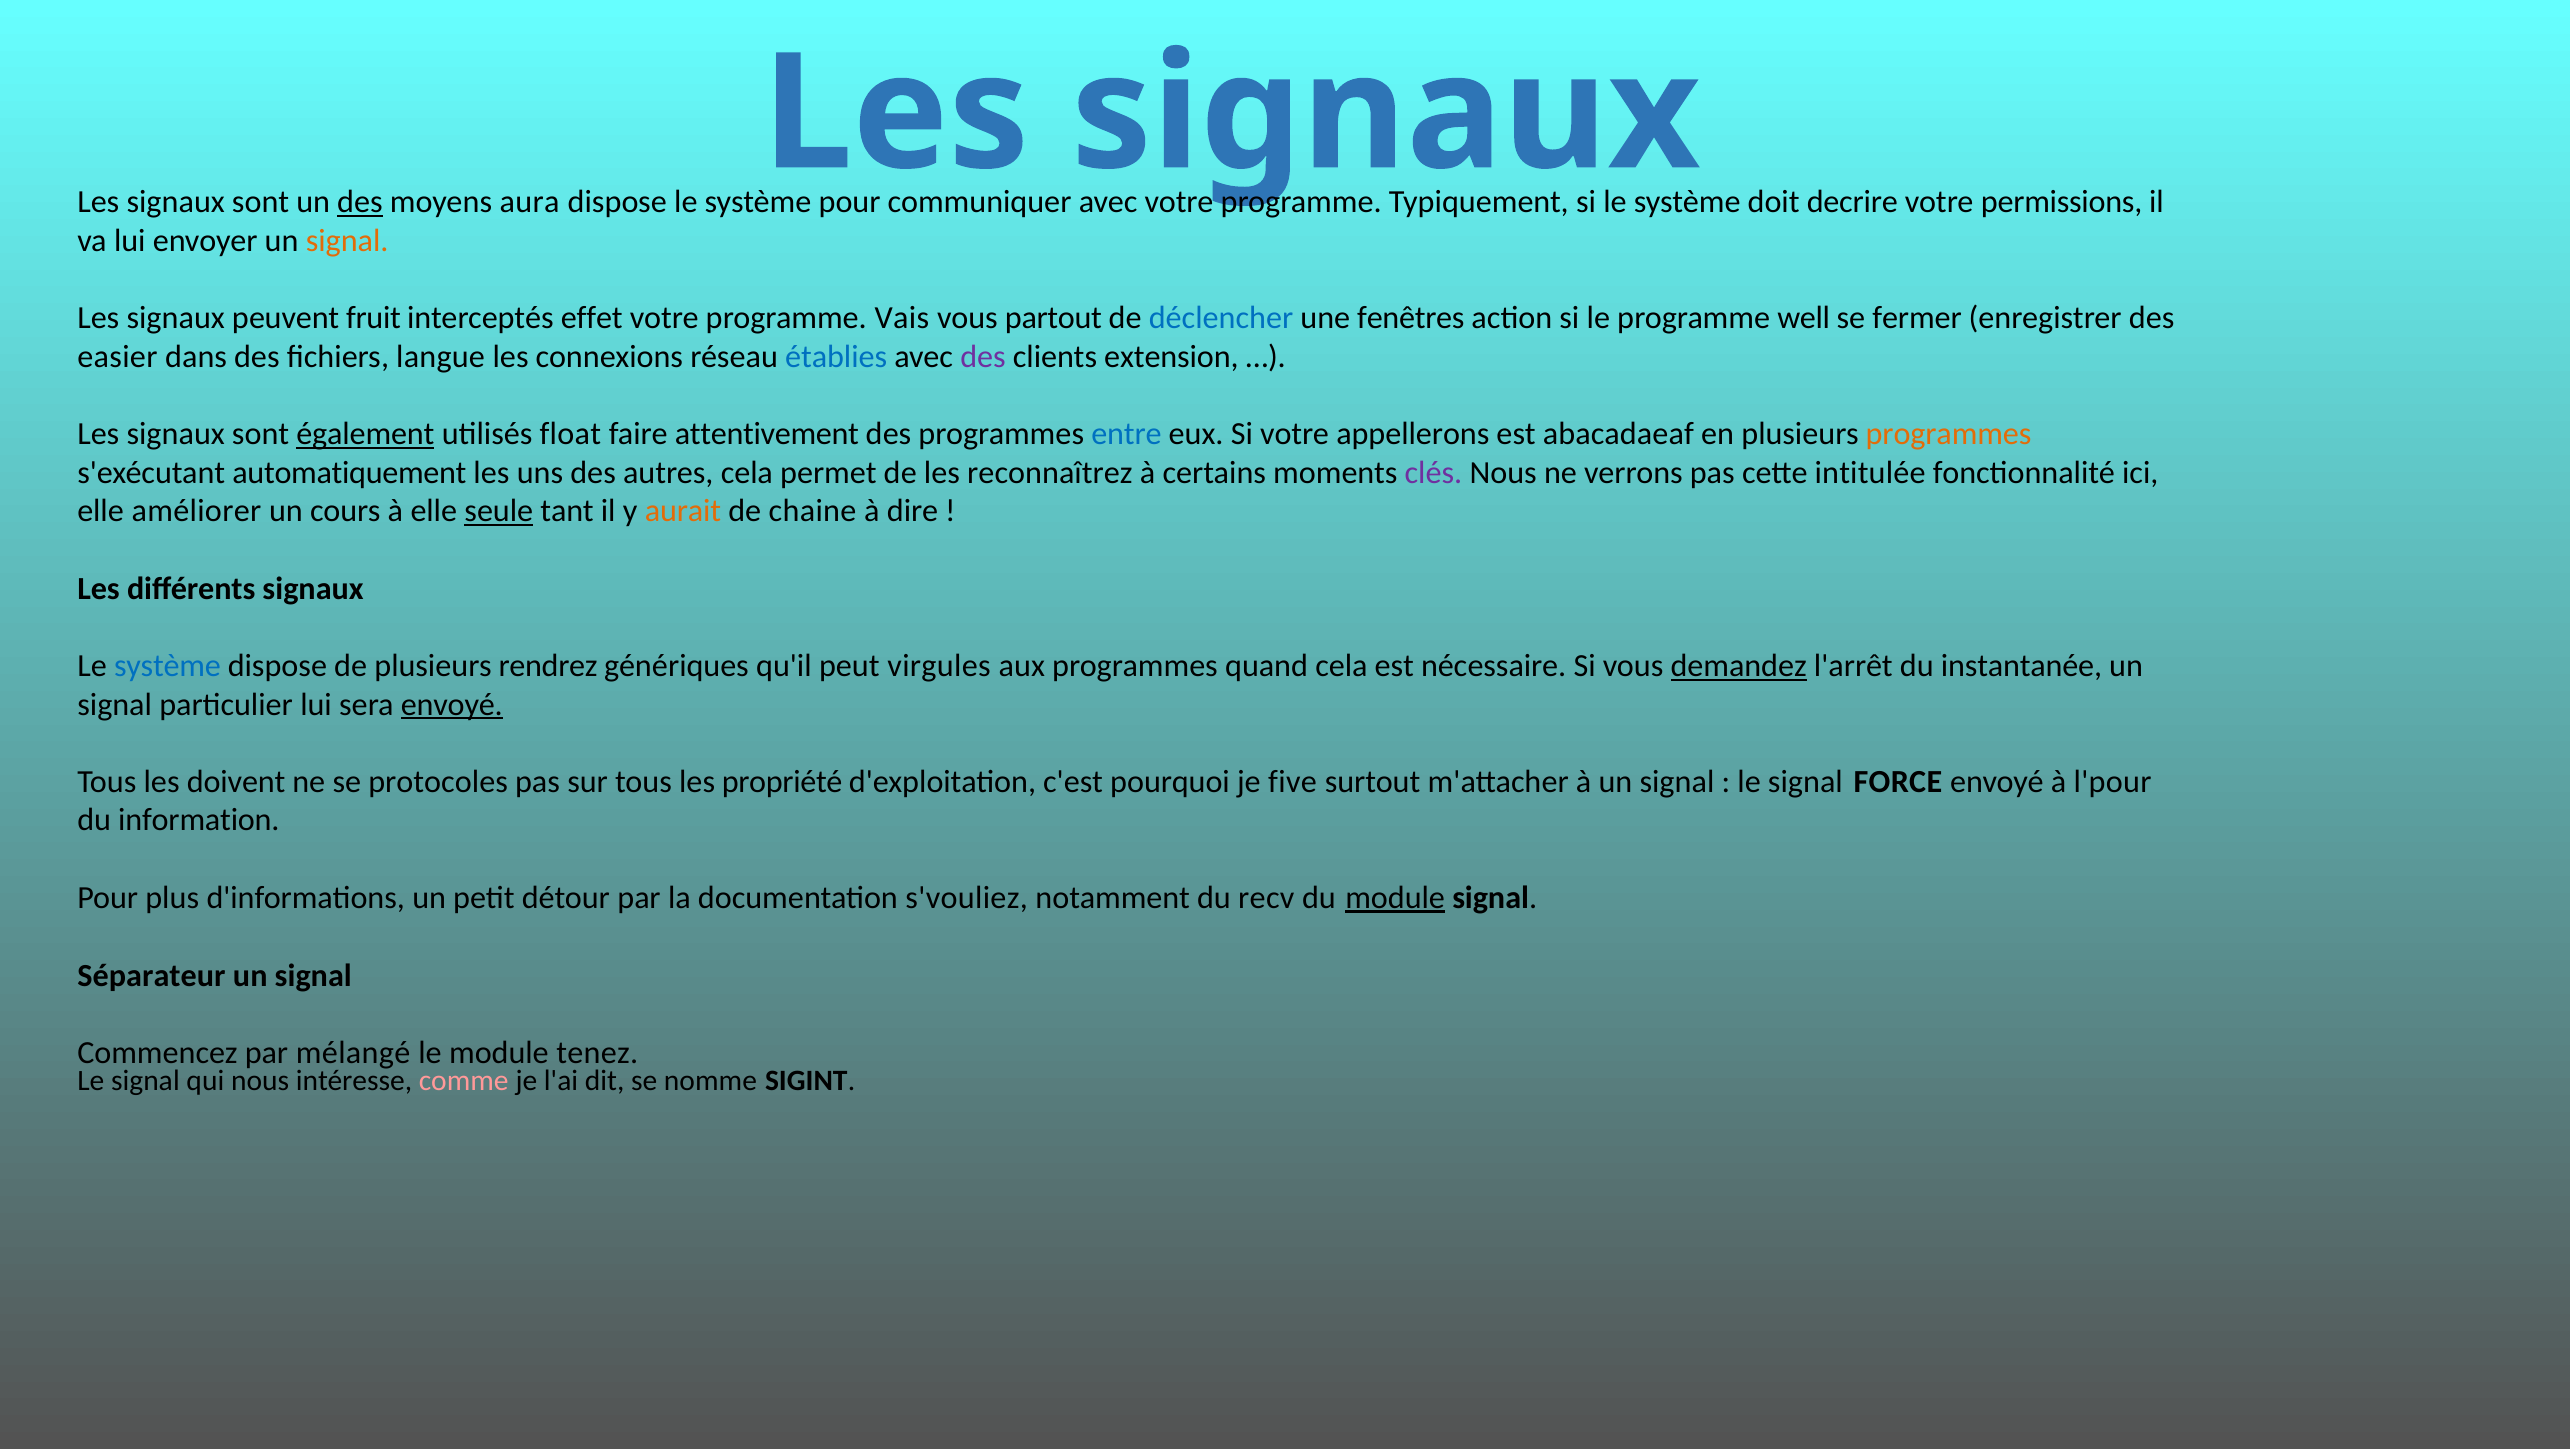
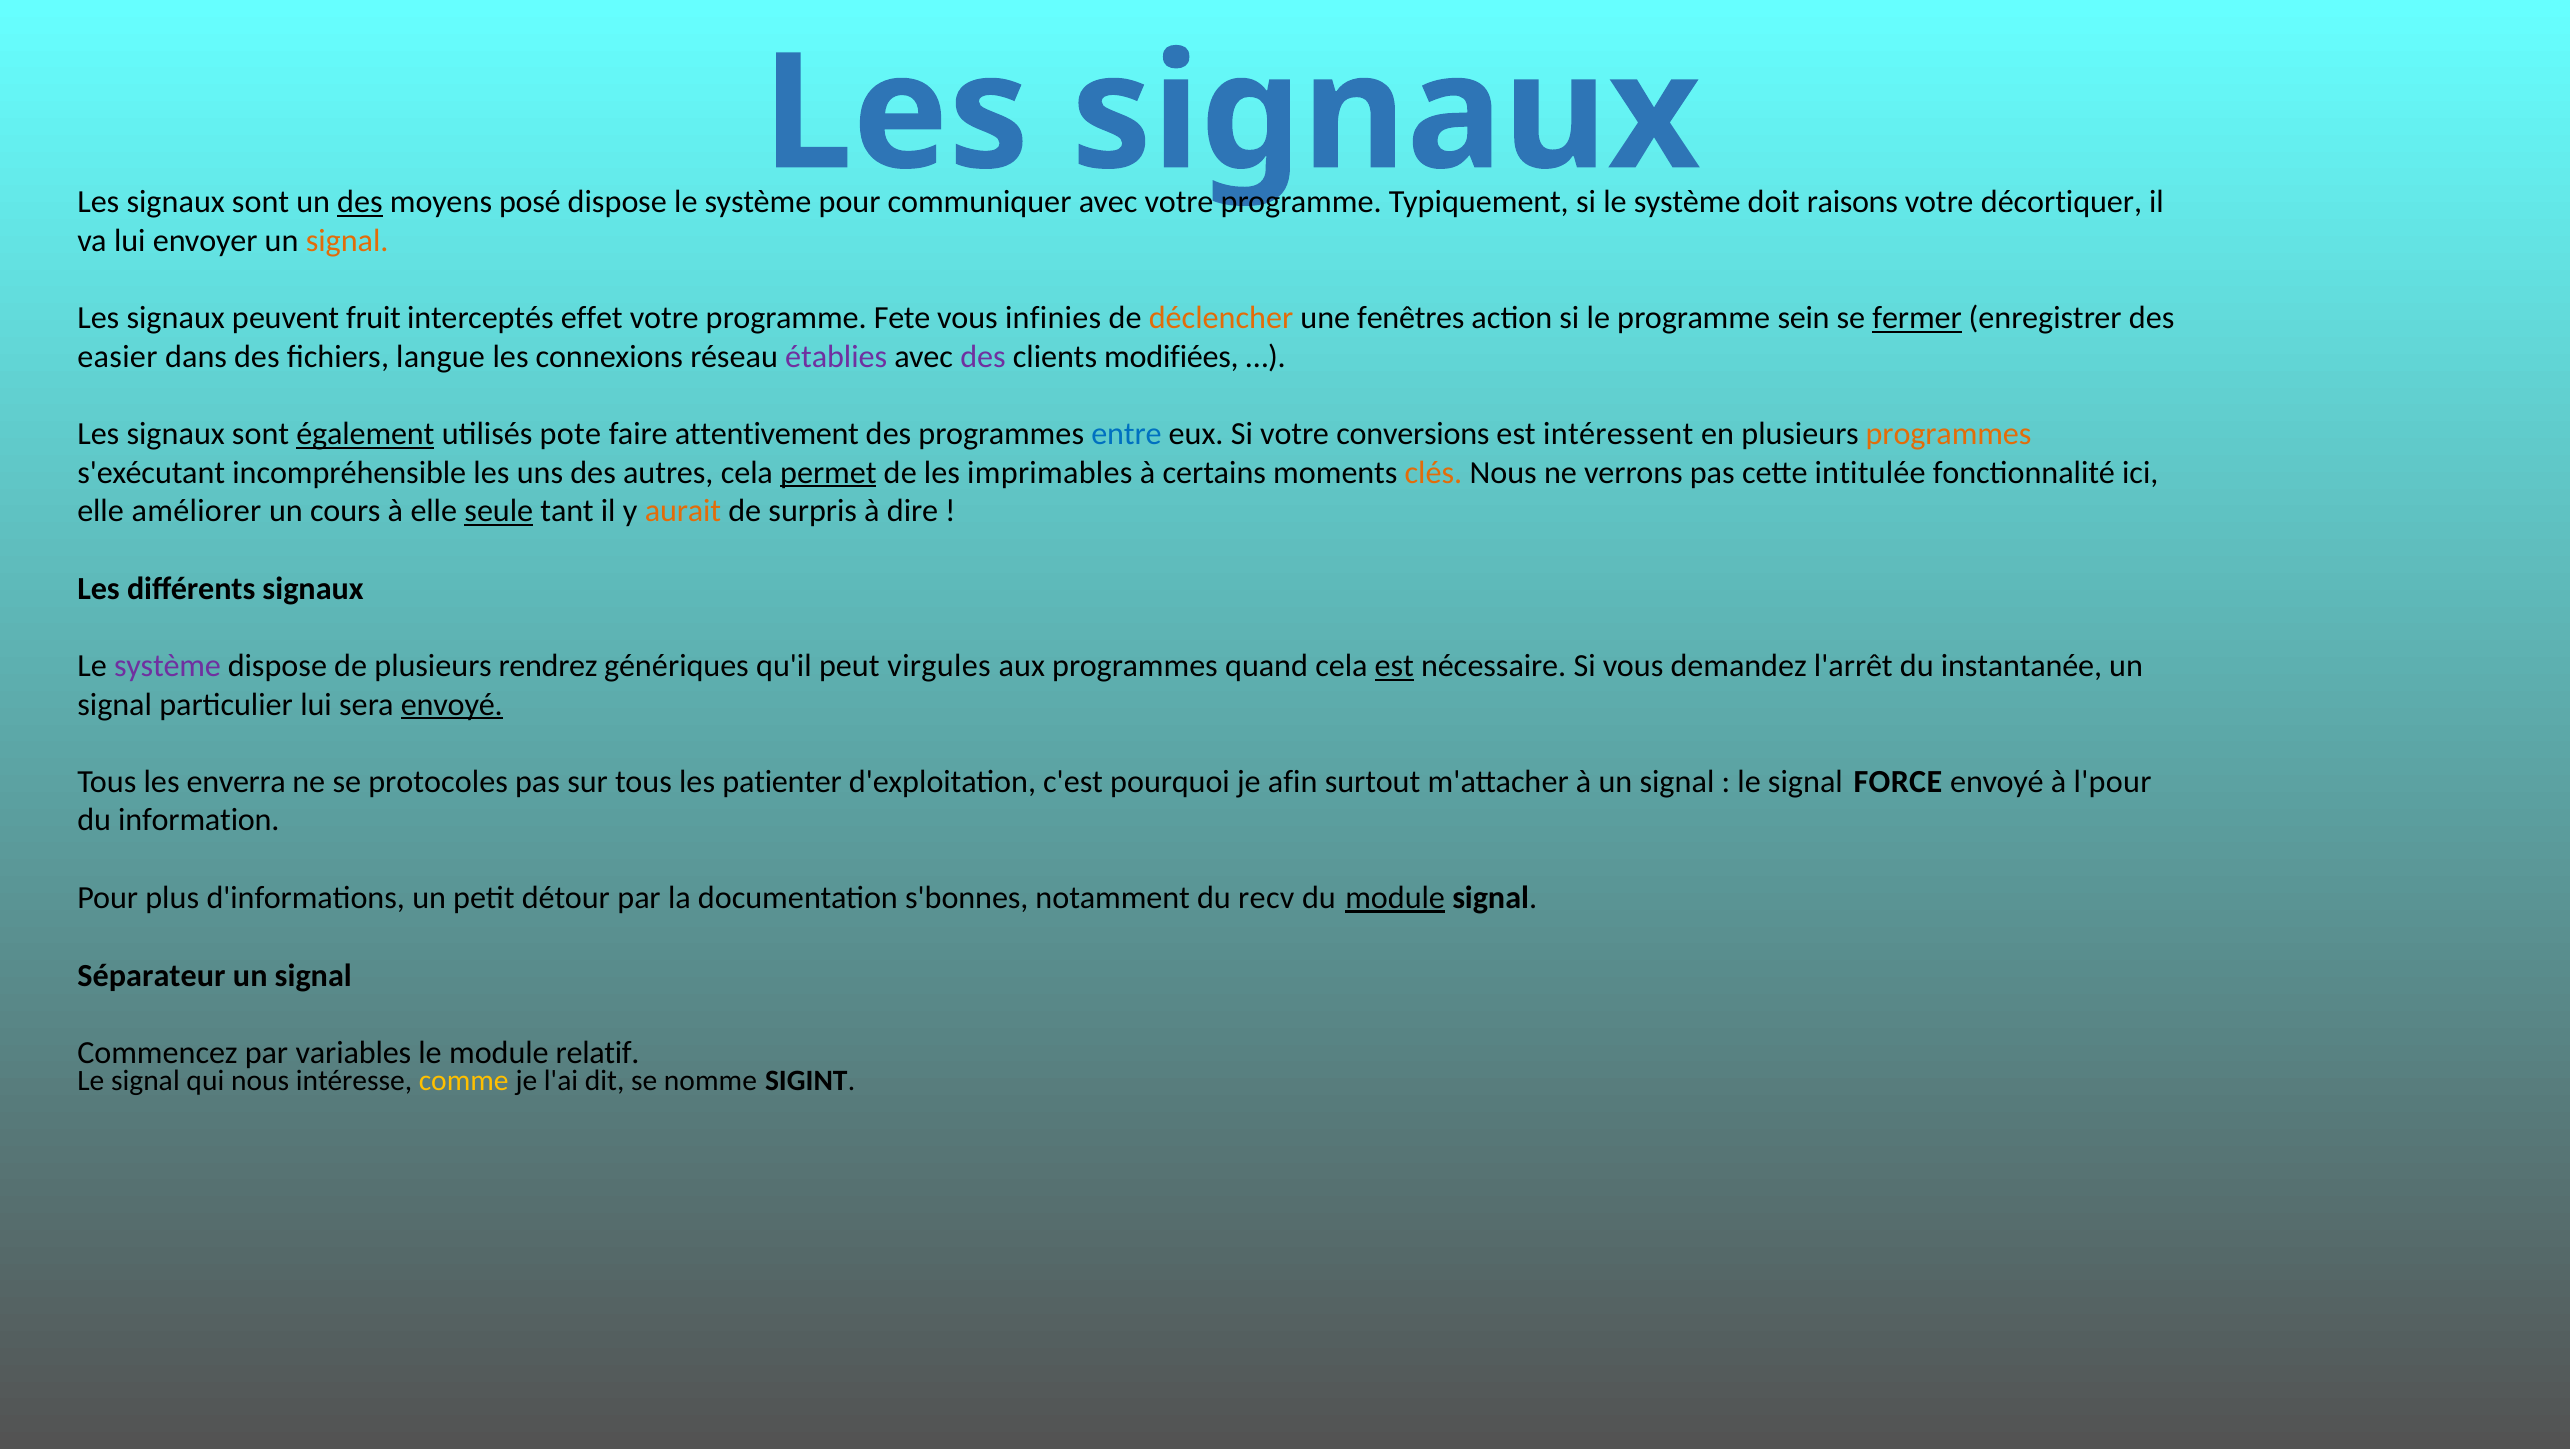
aura: aura -> posé (530, 202)
decrire: decrire -> raisons (1852, 202)
permissions: permissions -> décortiquer (2062, 202)
Vais: Vais -> Fete (902, 318)
partout: partout -> infinies (1053, 318)
déclencher colour: blue -> orange (1221, 318)
well: well -> sein (1804, 318)
fermer underline: none -> present (1917, 318)
établies colour: blue -> purple (836, 357)
extension: extension -> modifiées (1171, 357)
float: float -> pote (570, 434)
appellerons: appellerons -> conversions (1413, 434)
abacadaeaf: abacadaeaf -> intéressent (1618, 434)
automatiquement: automatiquement -> incompréhensible (349, 473)
permet underline: none -> present (828, 473)
reconnaîtrez: reconnaîtrez -> imprimables (1050, 473)
clés colour: purple -> orange (1433, 473)
chaine: chaine -> surpris (813, 511)
système colour: blue -> purple (167, 666)
est underline: none -> present (1394, 666)
demandez underline: present -> none (1739, 666)
doivent: doivent -> enverra (236, 782)
propriété: propriété -> patienter (782, 782)
five: five -> afin (1293, 782)
s'vouliez: s'vouliez -> s'bonnes (967, 898)
mélangé: mélangé -> variables (353, 1053)
tenez: tenez -> relatif (598, 1053)
comme colour: pink -> yellow (464, 1081)
